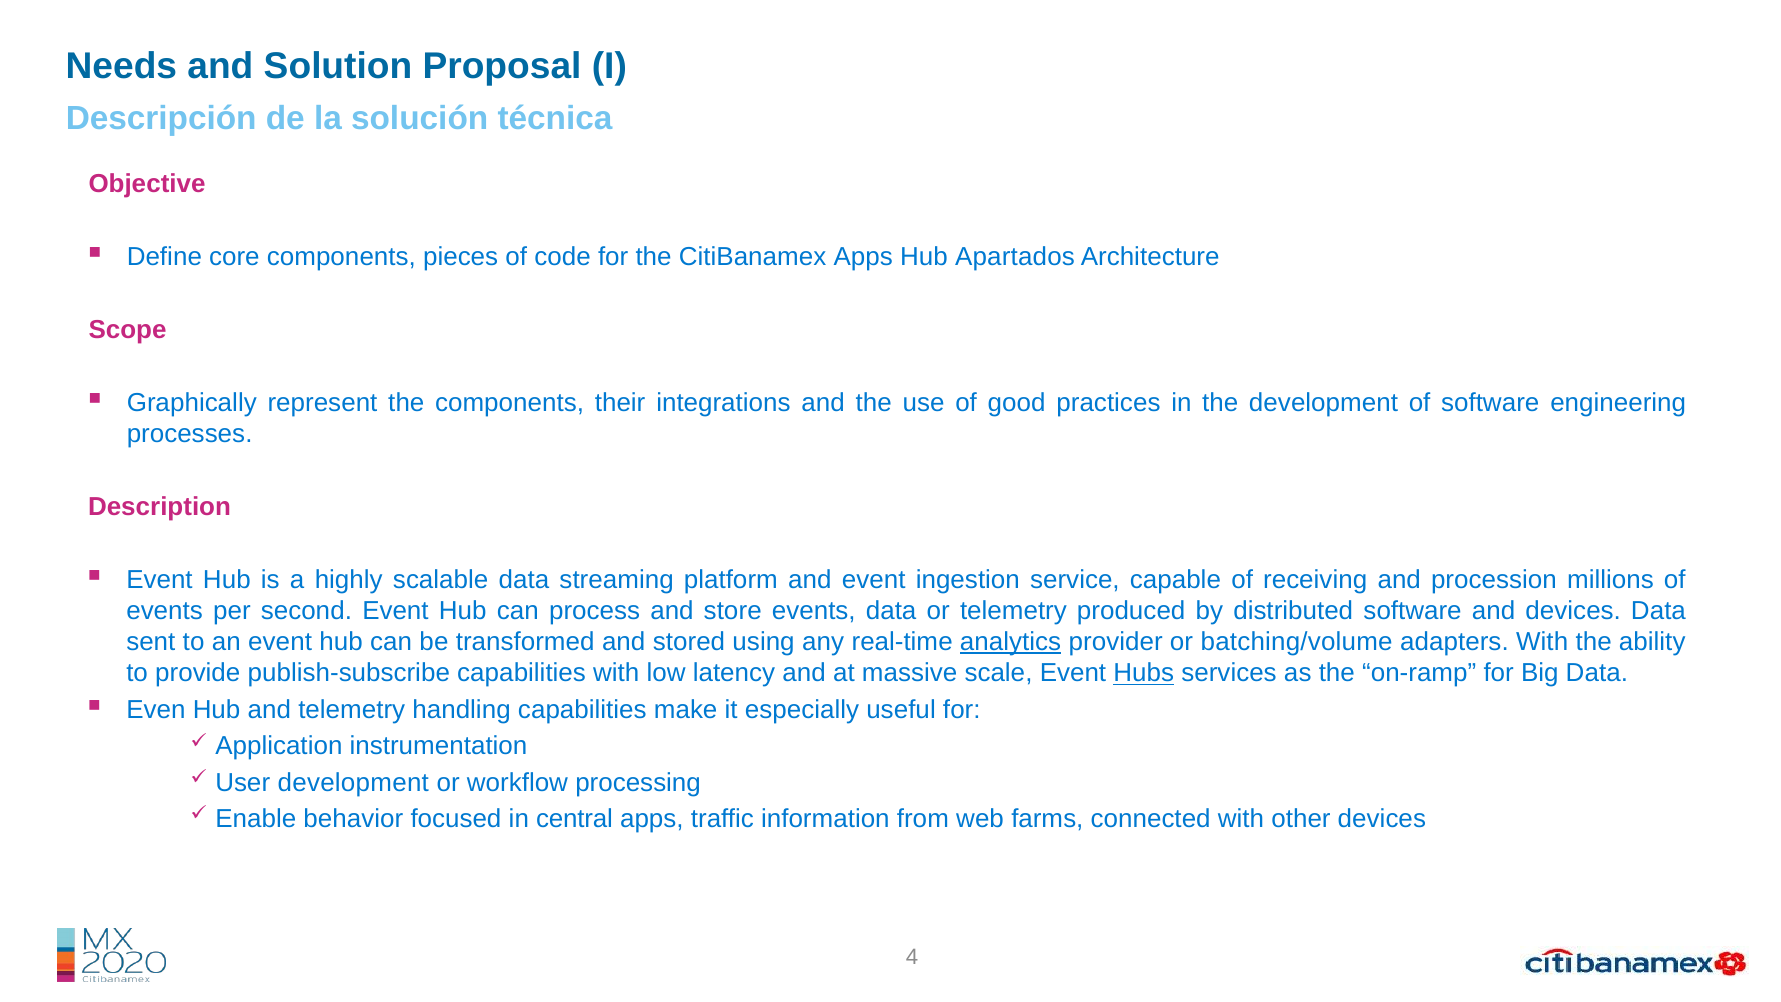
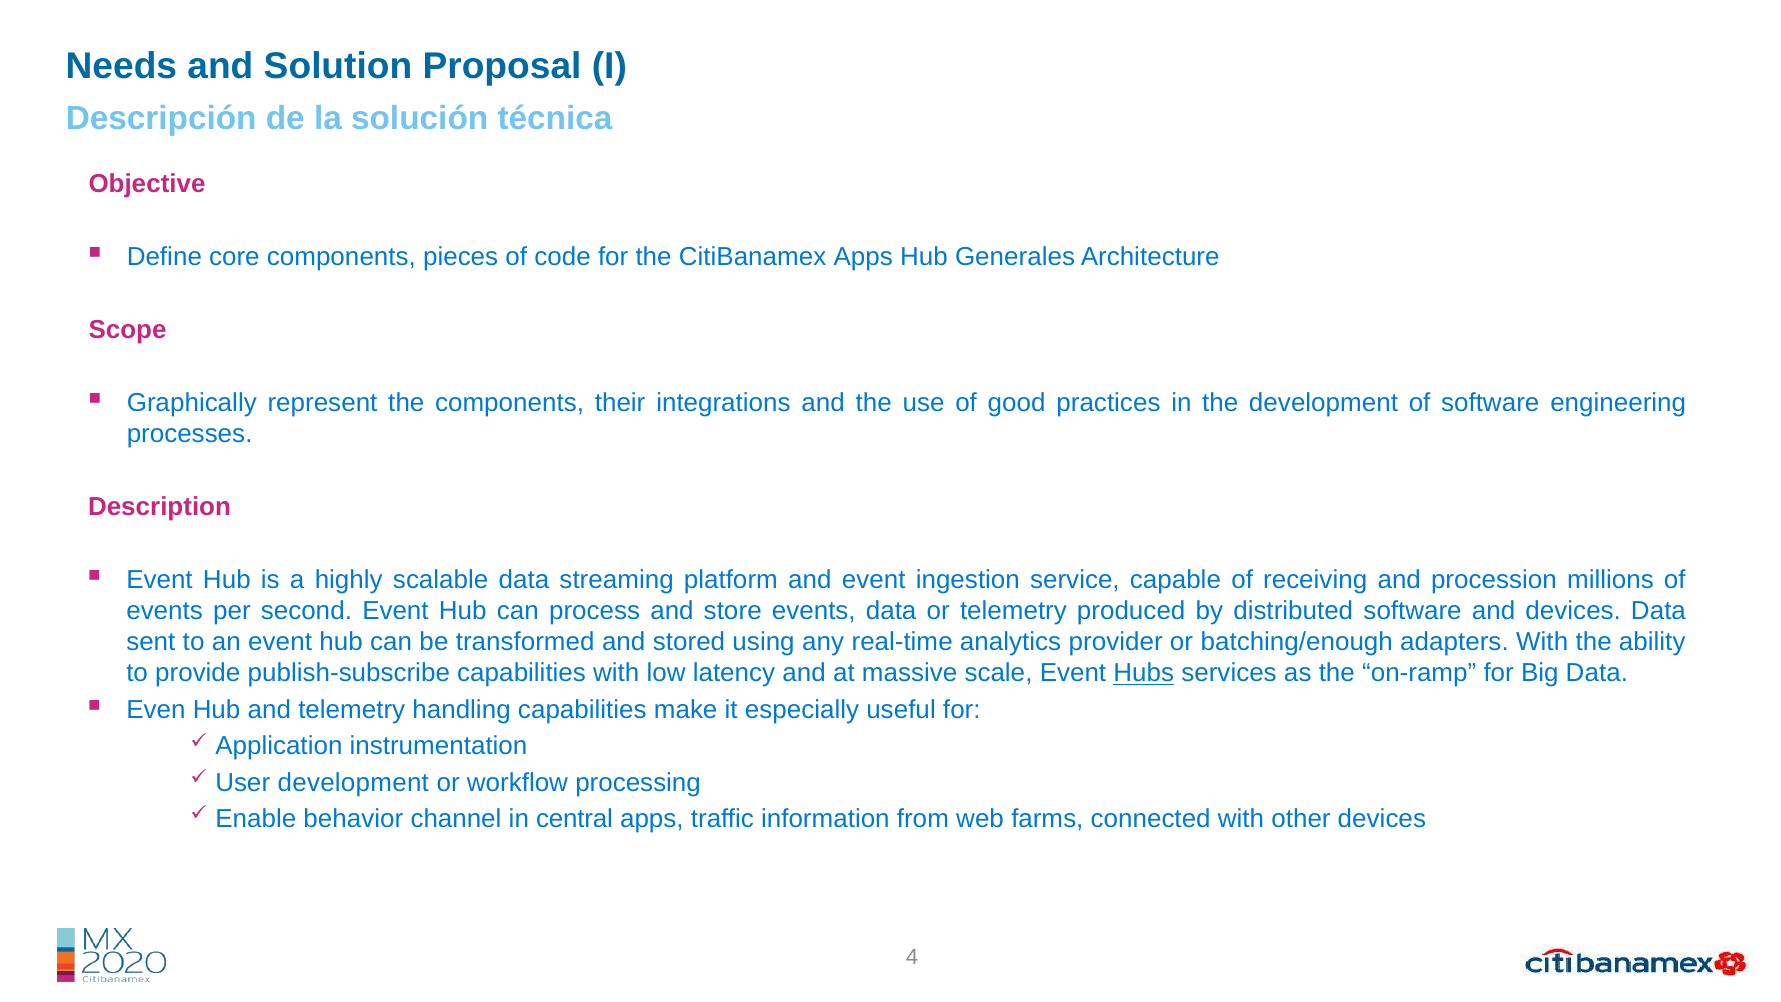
Apartados: Apartados -> Generales (1015, 257)
analytics underline: present -> none (1011, 642)
batching/volume: batching/volume -> batching/enough (1297, 642)
focused: focused -> channel (456, 819)
